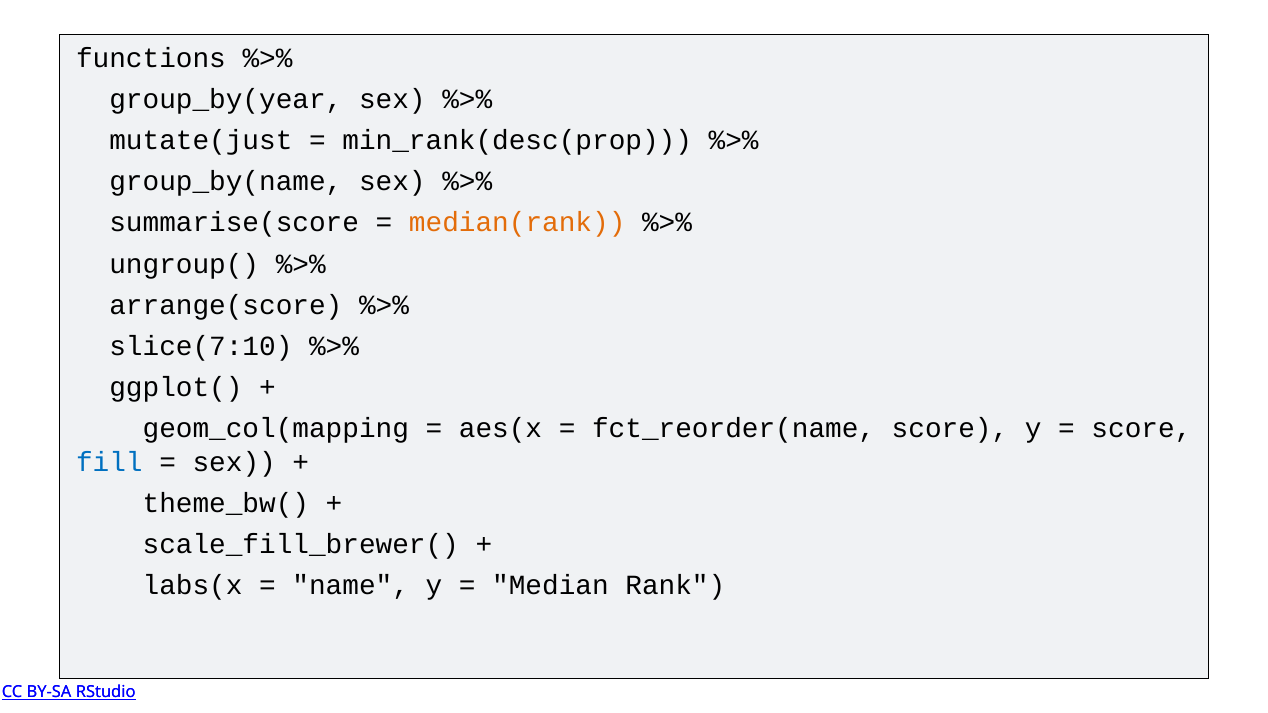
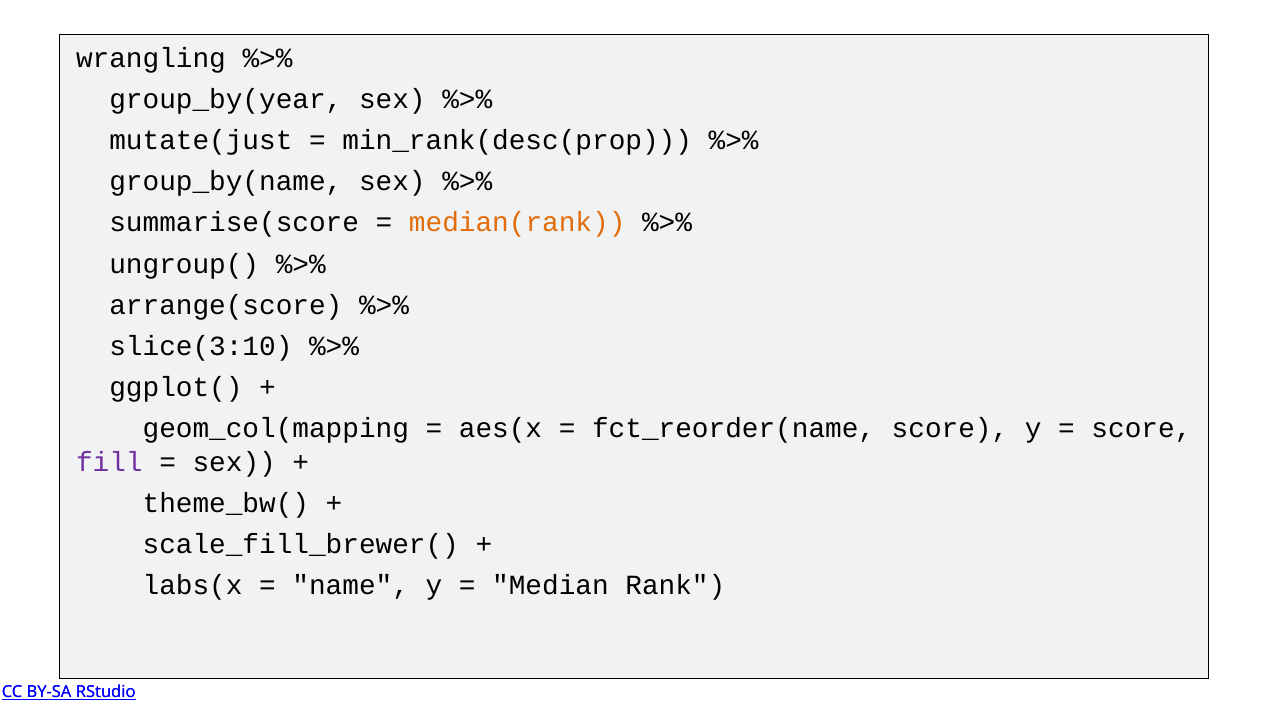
functions: functions -> wrangling (151, 58)
slice(7:10: slice(7:10 -> slice(3:10 (201, 346)
fill colour: blue -> purple (109, 462)
